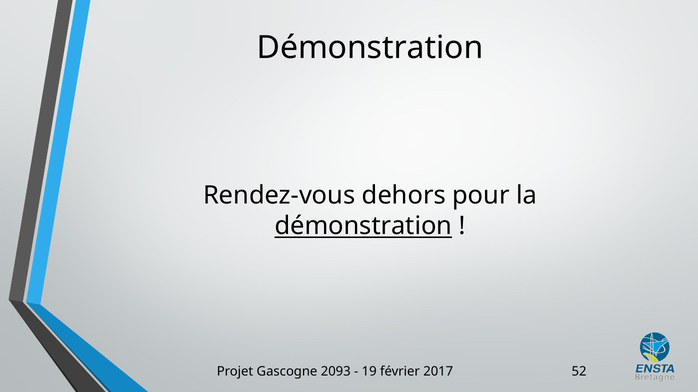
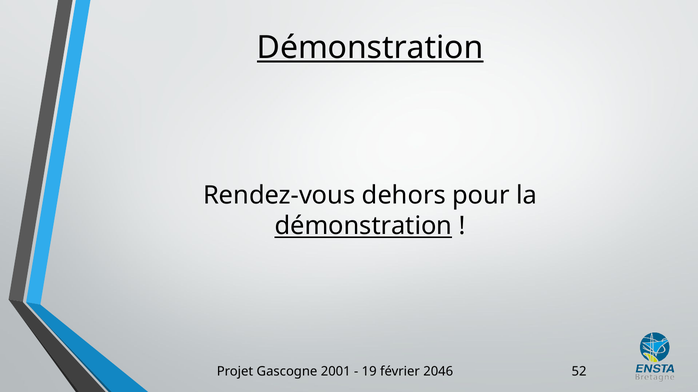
Démonstration underline: none -> present (370, 48)
2093: 2093 -> 2001 (336, 372)
2017: 2017 -> 2046 (438, 372)
